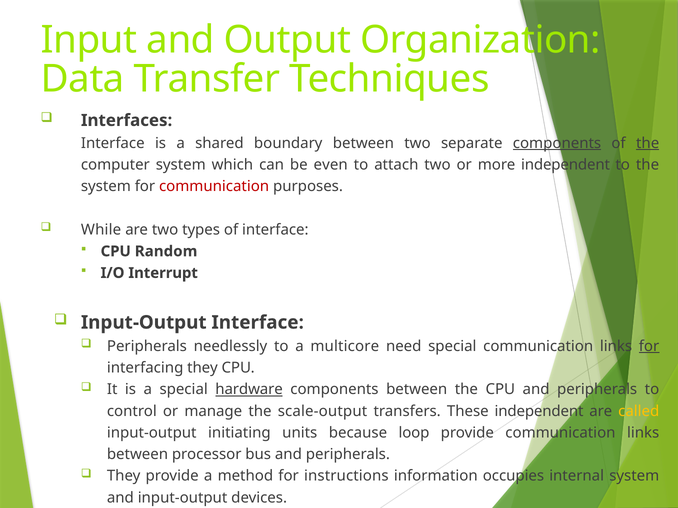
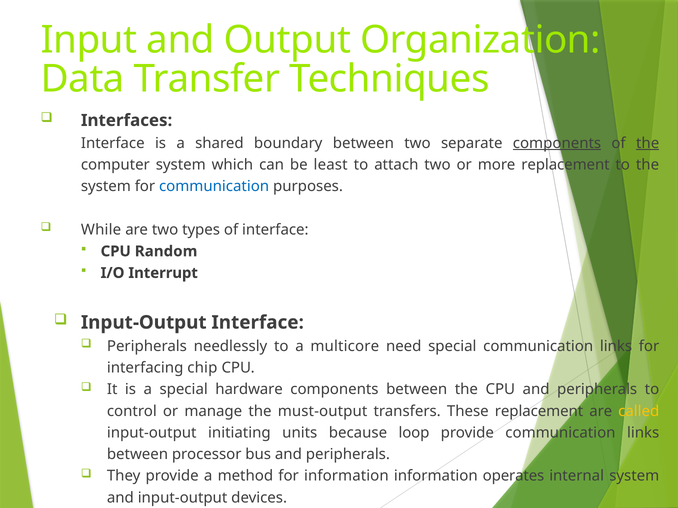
even: even -> least (331, 165)
more independent: independent -> replacement (565, 165)
communication colour: red -> blue (214, 187)
for underline: present -> none (649, 346)
interfacing they: they -> chip (202, 368)
hardware underline: present -> none (249, 390)
scale-output: scale-output -> must-output (323, 411)
These independent: independent -> replacement (539, 411)
for instructions: instructions -> information (346, 476)
occupies: occupies -> operates (514, 476)
